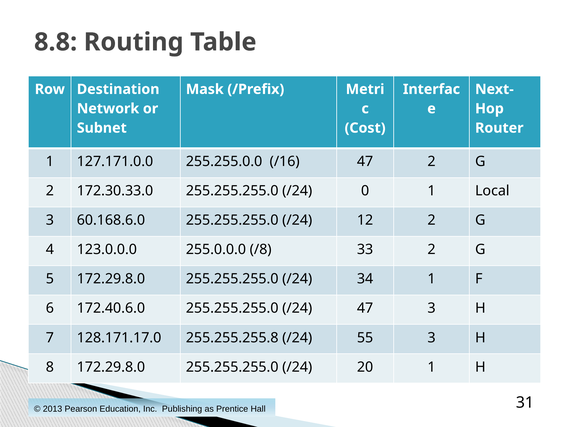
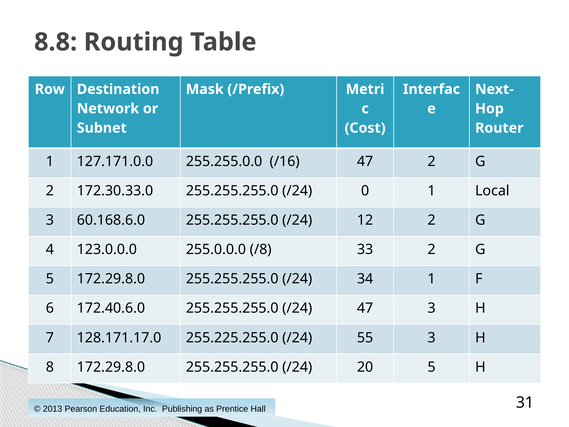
255.255.255.8: 255.255.255.8 -> 255.225.255.0 (232, 337)
20 1: 1 -> 5 (432, 367)
